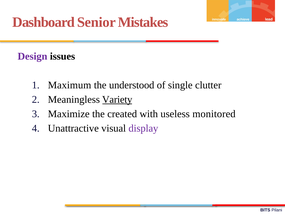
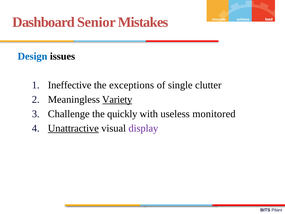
Design colour: purple -> blue (32, 56)
Maximum: Maximum -> Ineffective (70, 85)
understood: understood -> exceptions (132, 85)
Maximize: Maximize -> Challenge (69, 114)
created: created -> quickly (122, 114)
Unattractive underline: none -> present (73, 128)
